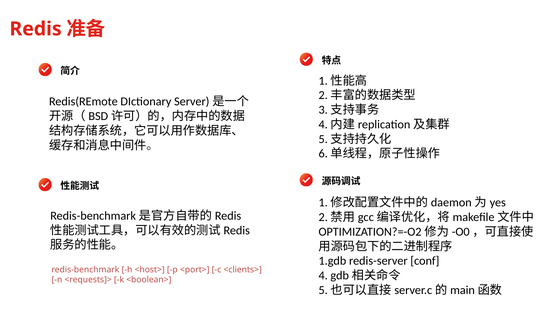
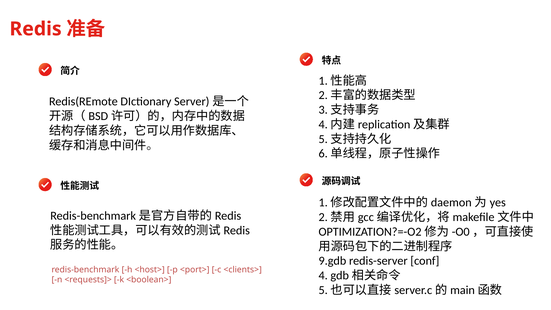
1.gdb: 1.gdb -> 9.gdb (332, 261)
